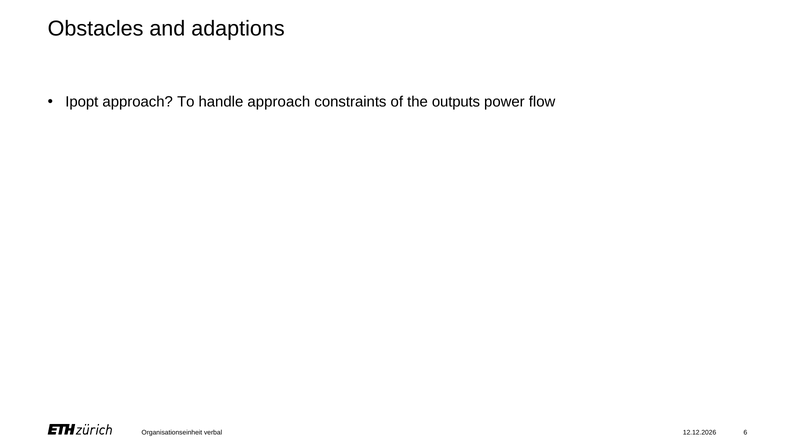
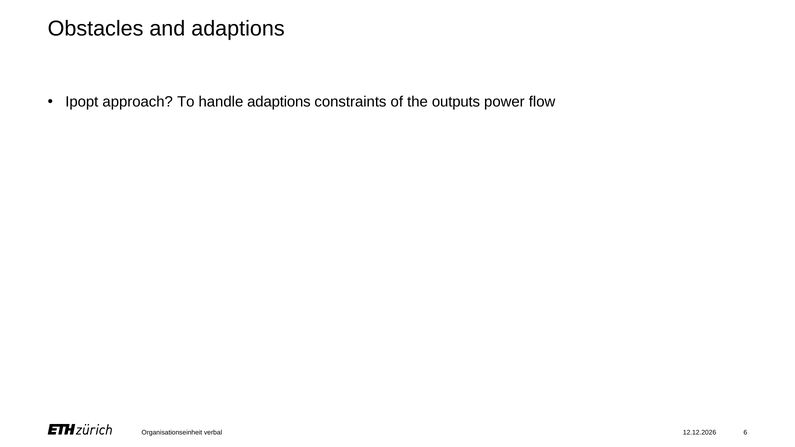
handle approach: approach -> adaptions (279, 102)
